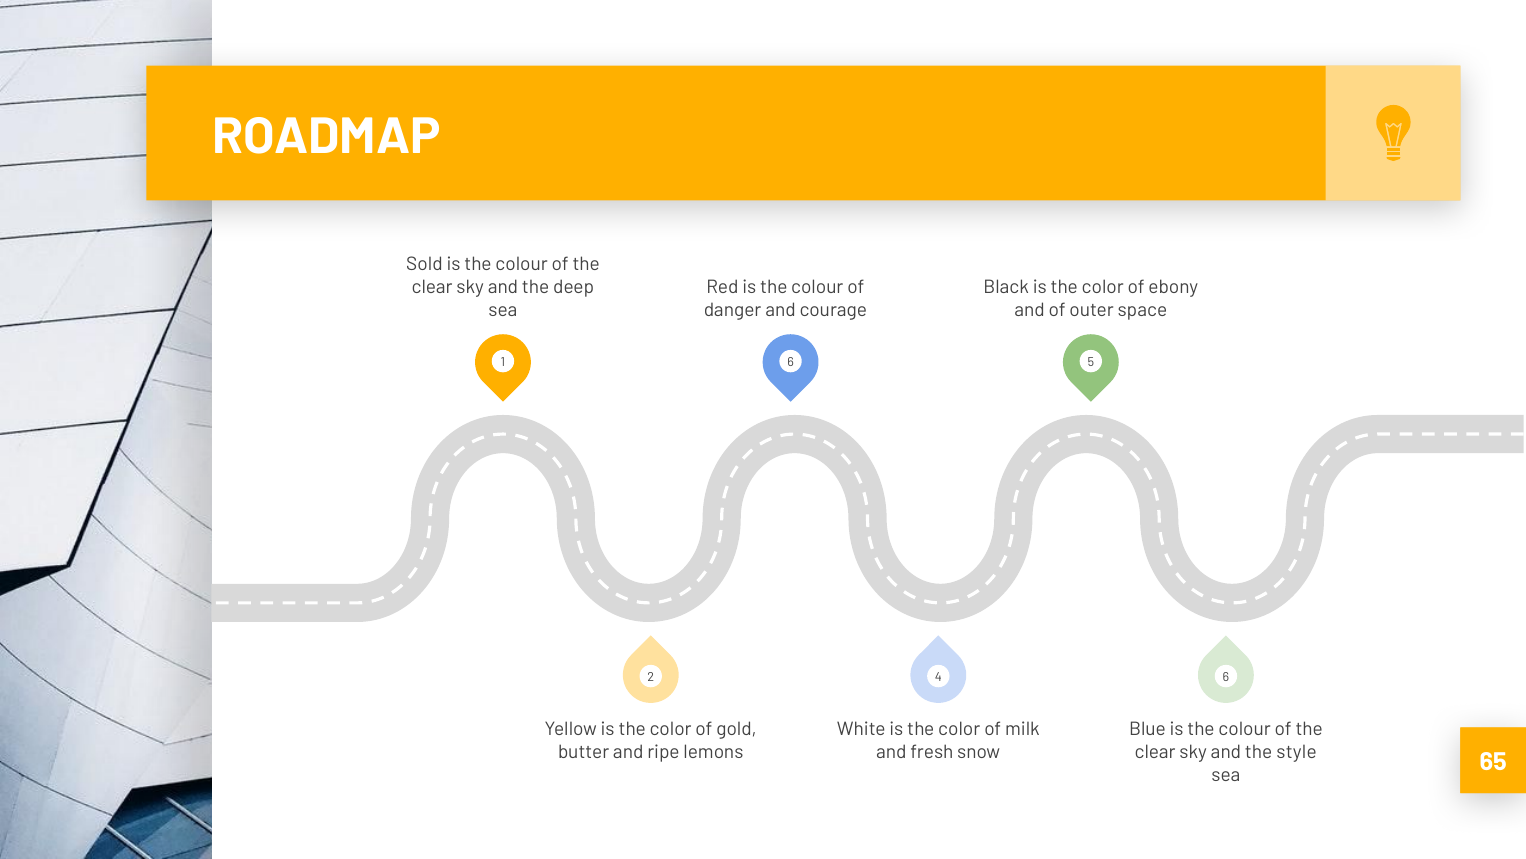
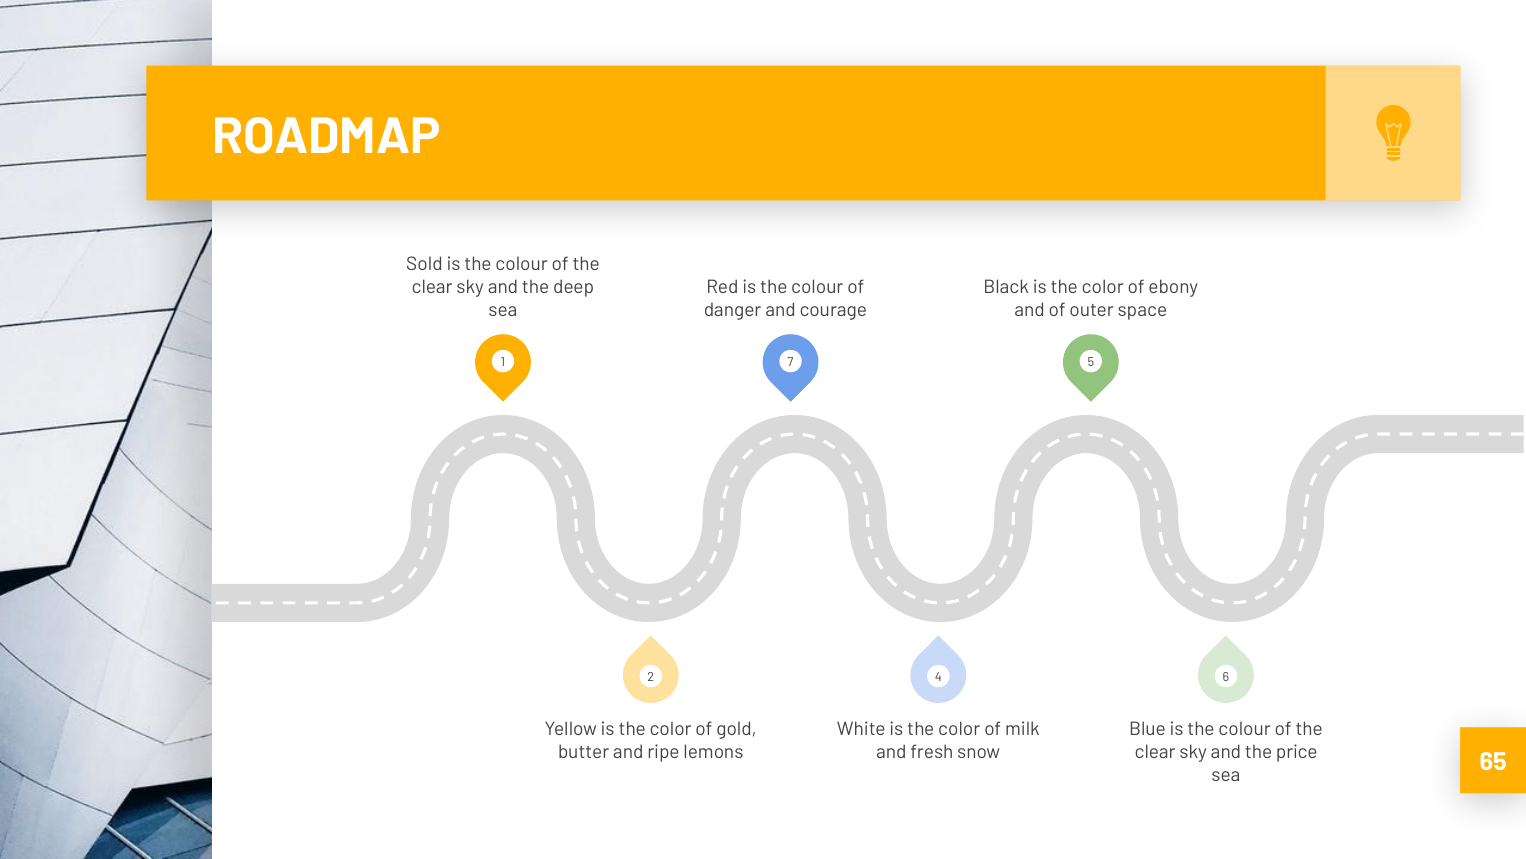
1 6: 6 -> 7 (790, 362)
style: style -> price (1297, 752)
